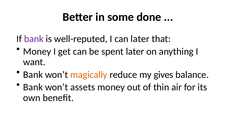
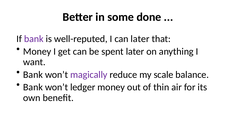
magically colour: orange -> purple (89, 74)
gives: gives -> scale (163, 74)
assets: assets -> ledger (83, 87)
